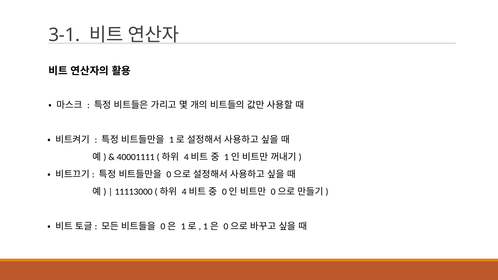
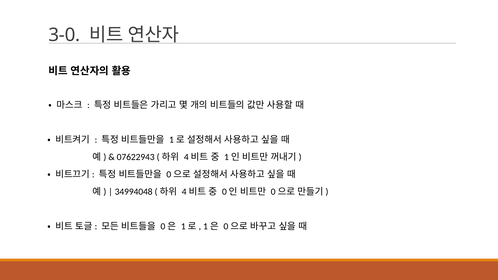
3-1: 3-1 -> 3-0 (64, 35)
40001111: 40001111 -> 07622943 (136, 157)
11113000: 11113000 -> 34994048 (134, 192)
